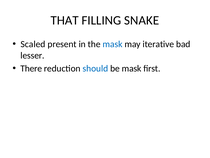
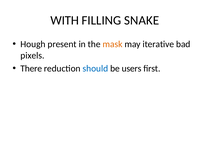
THAT: THAT -> WITH (65, 20)
Scaled: Scaled -> Hough (33, 44)
mask colour: blue -> orange (113, 44)
lesser: lesser -> pixels (32, 55)
be mask: mask -> users (132, 68)
